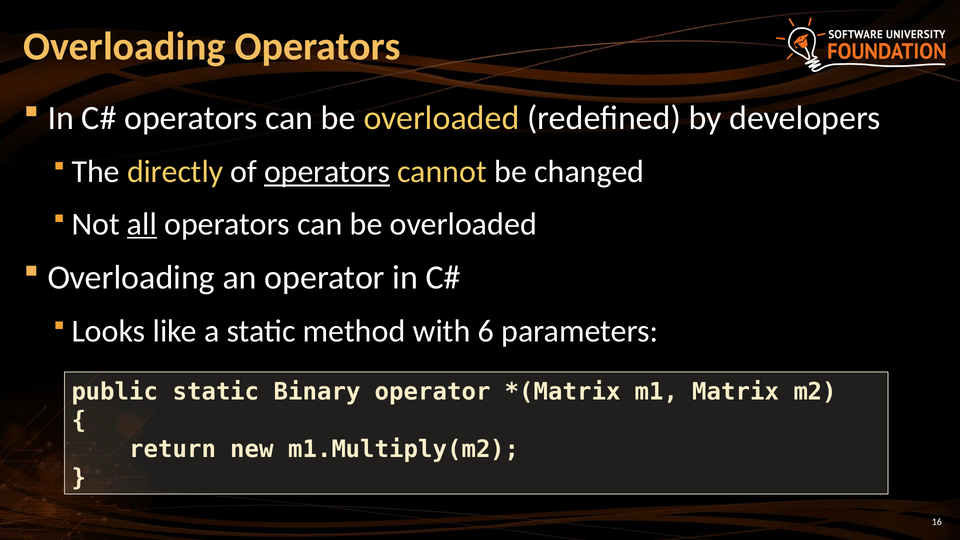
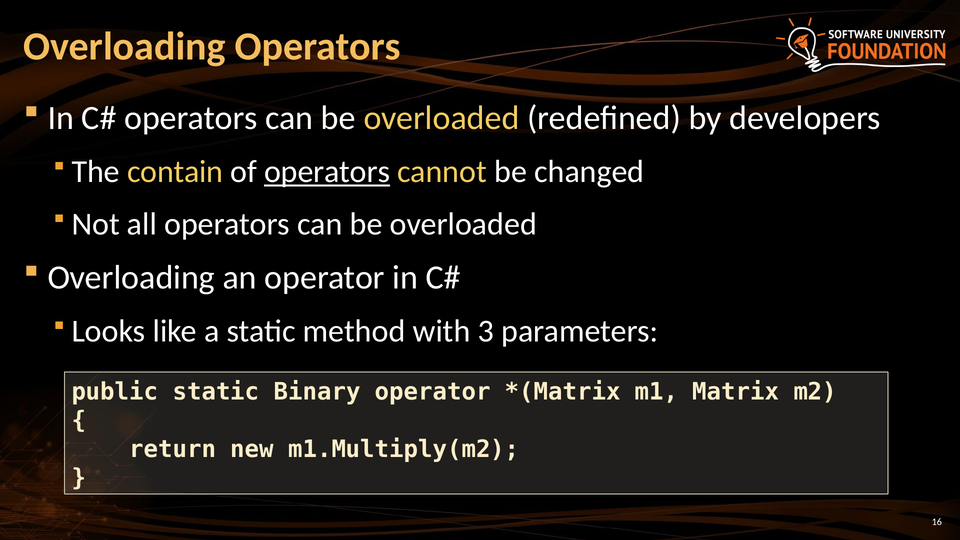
directly: directly -> contain (175, 172)
all underline: present -> none (142, 224)
6: 6 -> 3 (486, 331)
